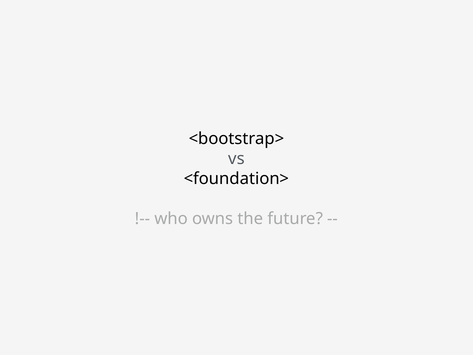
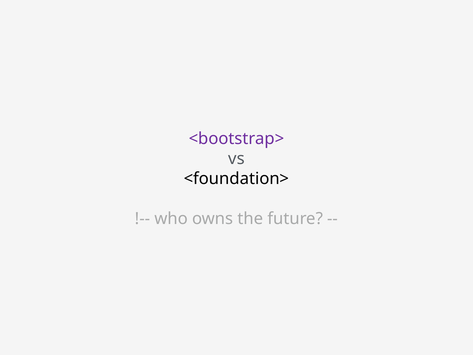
<bootstrap> colour: black -> purple (236, 139)
